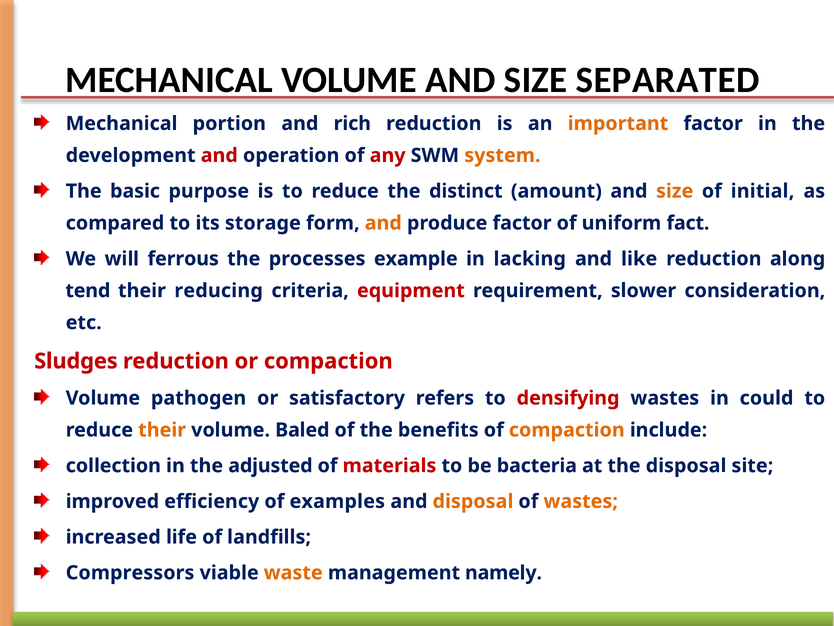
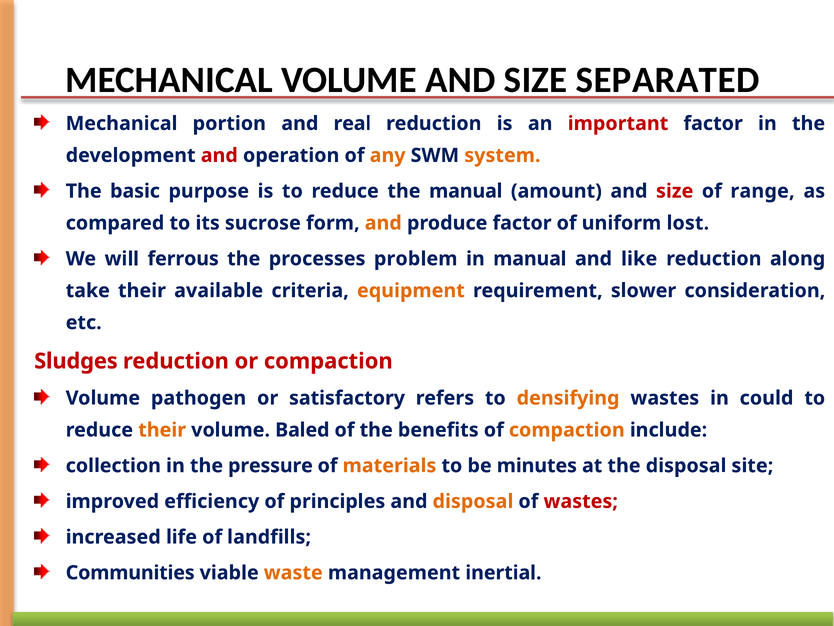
rich: rich -> real (352, 123)
important colour: orange -> red (618, 123)
any colour: red -> orange (388, 155)
the distinct: distinct -> manual (466, 191)
size colour: orange -> red (675, 191)
initial: initial -> range (763, 191)
storage: storage -> sucrose (263, 223)
fact: fact -> lost (688, 223)
example: example -> problem (416, 259)
in lacking: lacking -> manual (530, 259)
tend: tend -> take (88, 290)
reducing: reducing -> available (219, 290)
equipment colour: red -> orange (411, 290)
densifying colour: red -> orange (568, 398)
adjusted: adjusted -> pressure (270, 465)
materials colour: red -> orange (389, 465)
bacteria: bacteria -> minutes (537, 465)
examples: examples -> principles (337, 501)
wastes colour: orange -> red (581, 501)
Compressors: Compressors -> Communities (130, 572)
namely: namely -> inertial (503, 572)
